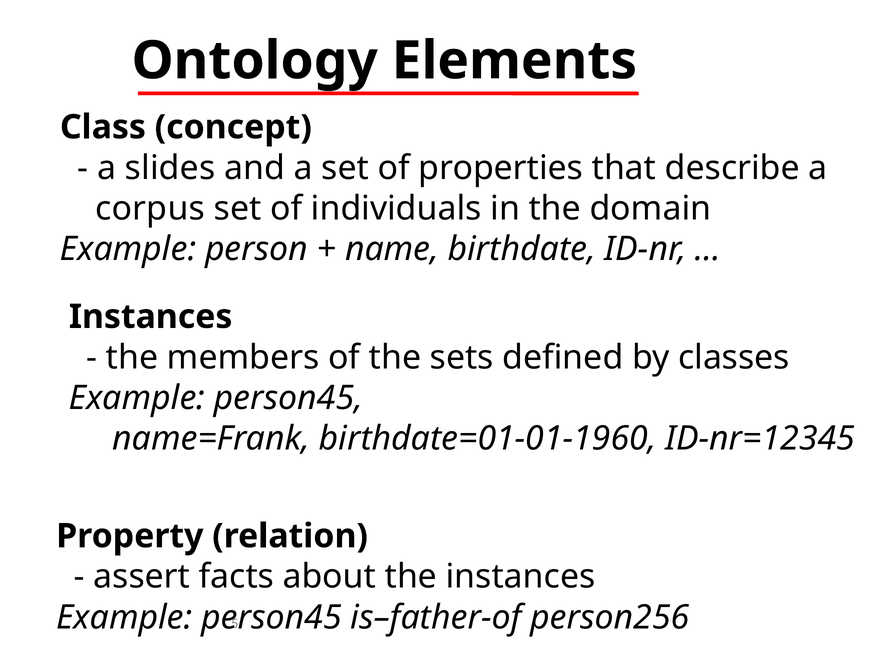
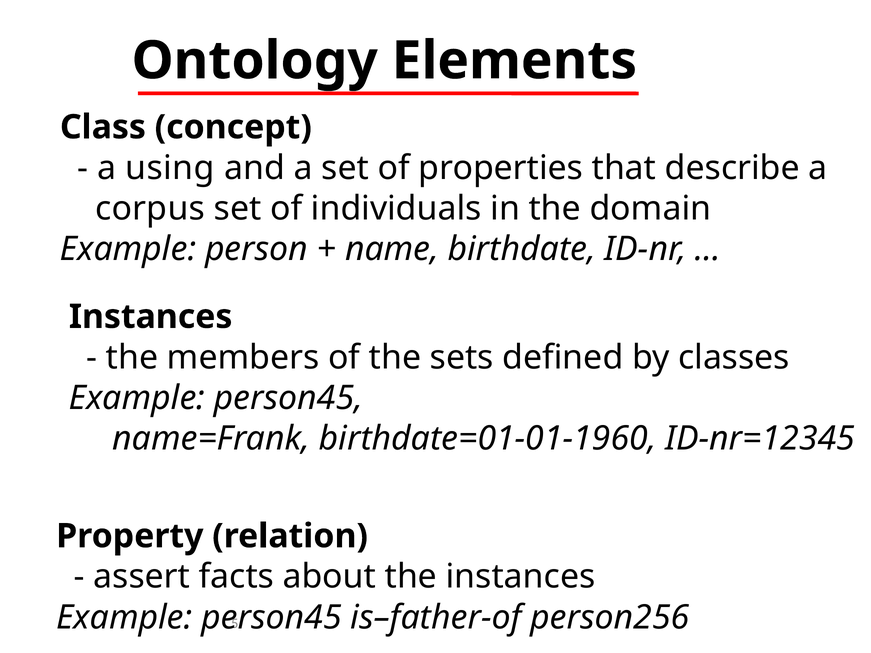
slides: slides -> using (170, 168)
